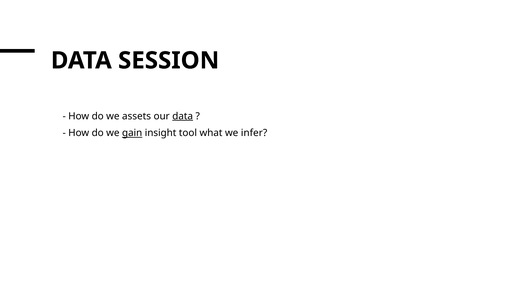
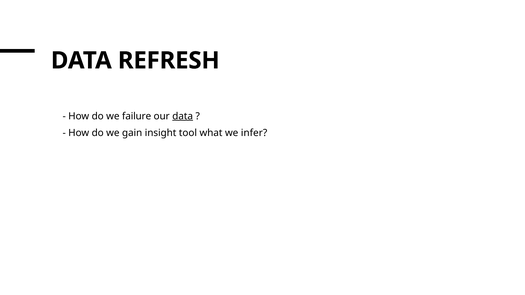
SESSION: SESSION -> REFRESH (169, 61)
assets: assets -> failure (137, 116)
gain underline: present -> none (132, 133)
